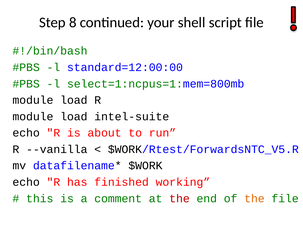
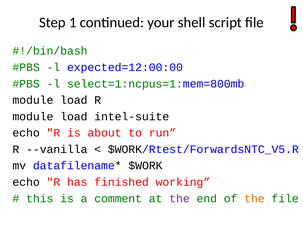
8: 8 -> 1 (73, 23)
standard=12:00:00: standard=12:00:00 -> expected=12:00:00 (125, 67)
the colour: red -> purple (179, 198)
